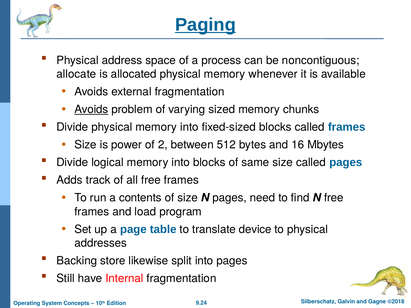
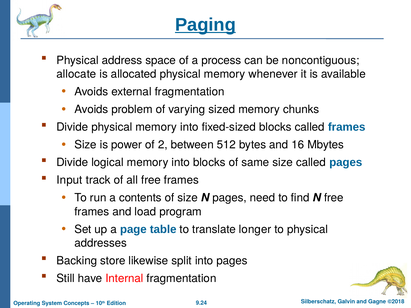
Avoids underline: present -> none (91, 110)
Adds: Adds -> Input (70, 180)
device: device -> longer (255, 229)
